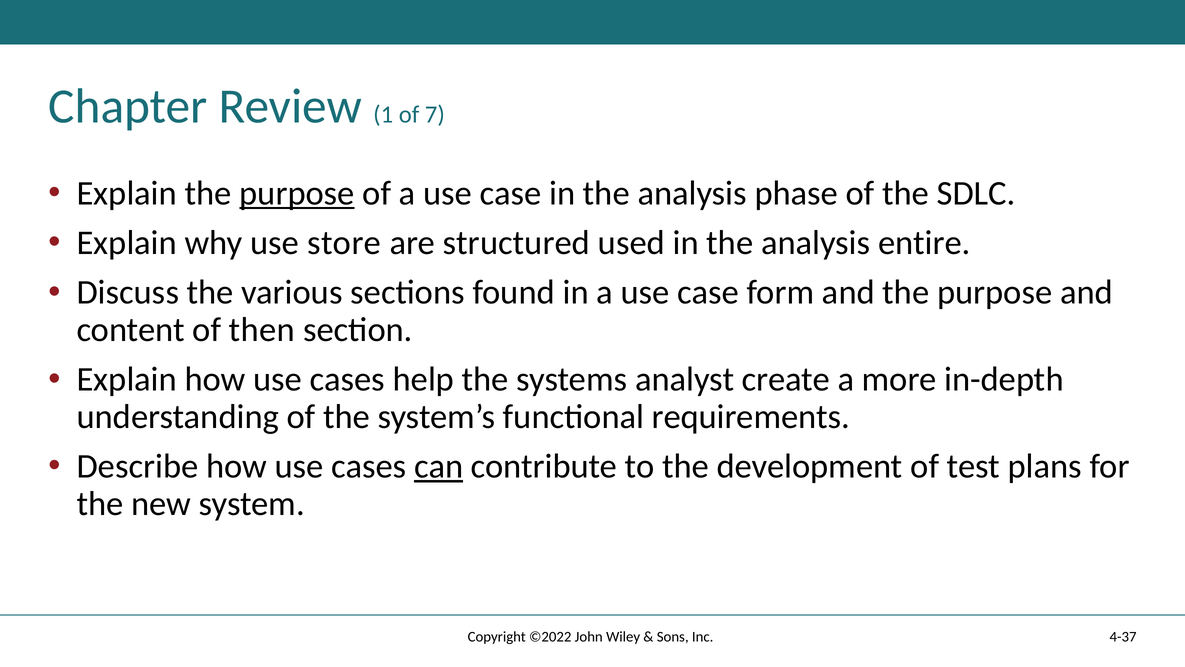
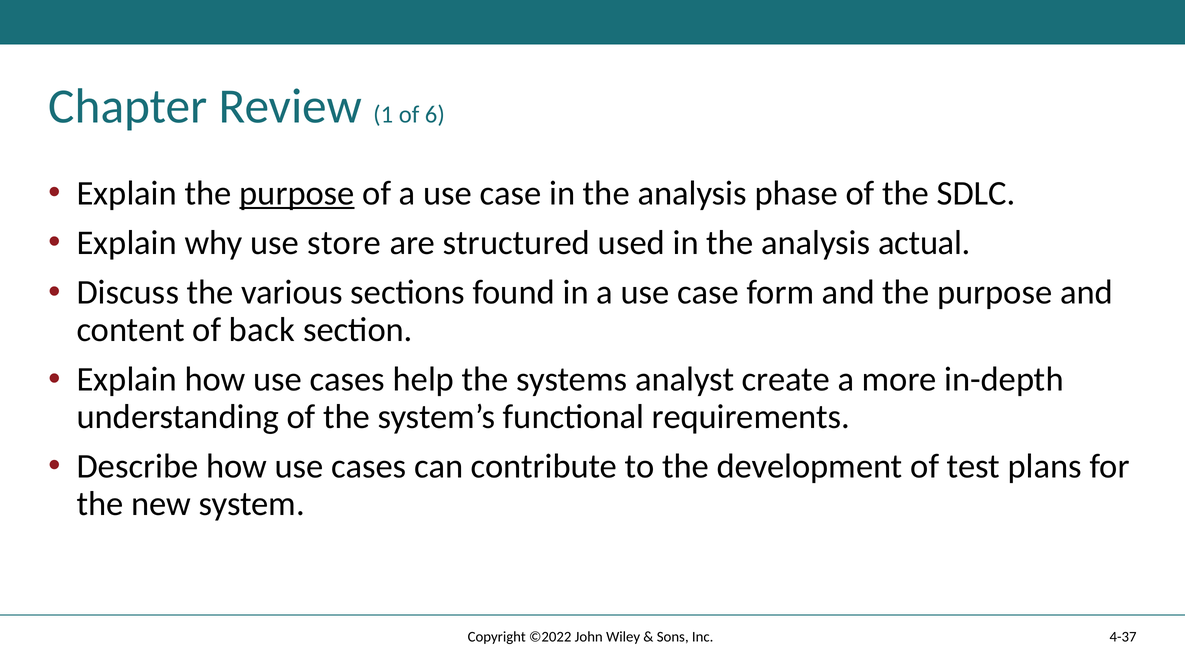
7: 7 -> 6 (435, 114)
entire: entire -> actual (924, 243)
then: then -> back (262, 330)
can underline: present -> none (439, 466)
